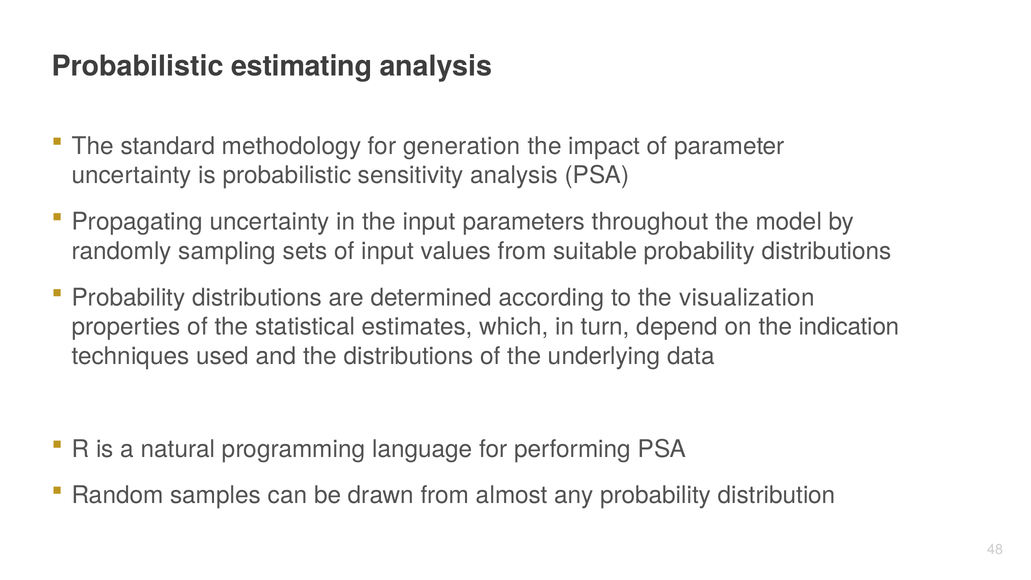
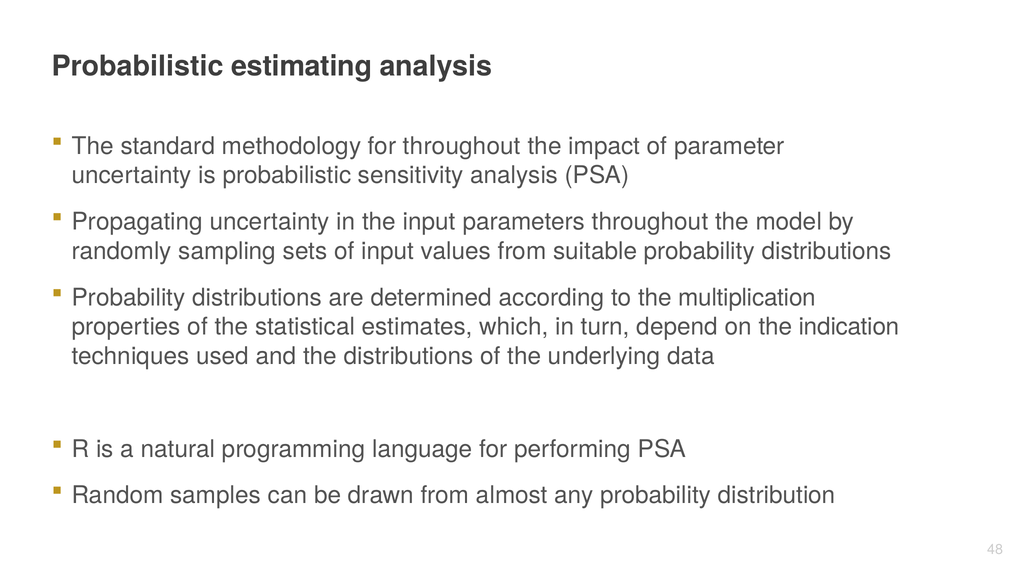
for generation: generation -> throughout (462, 146)
visualization: visualization -> multiplication (747, 298)
